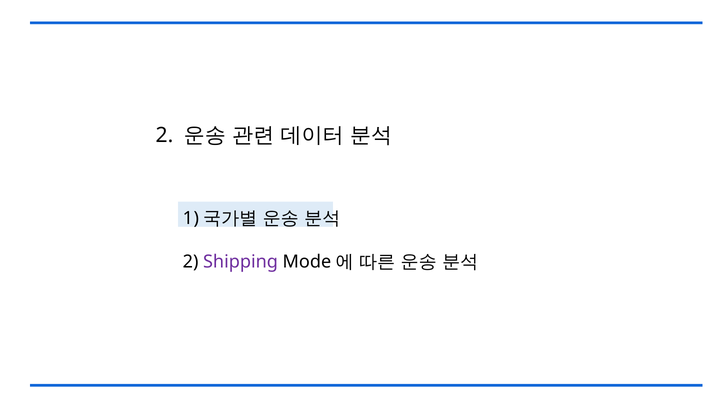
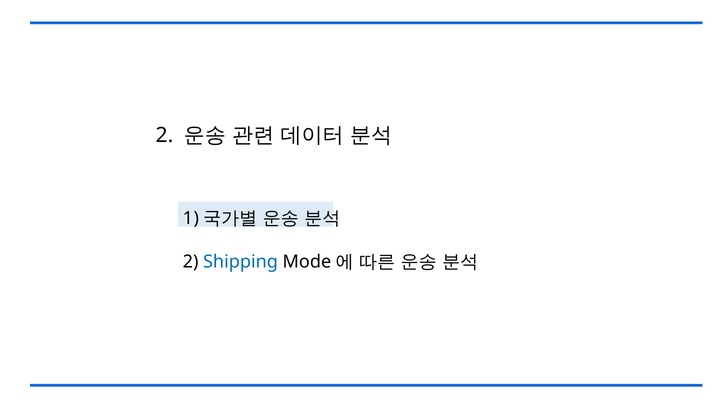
Shipping colour: purple -> blue (241, 262)
